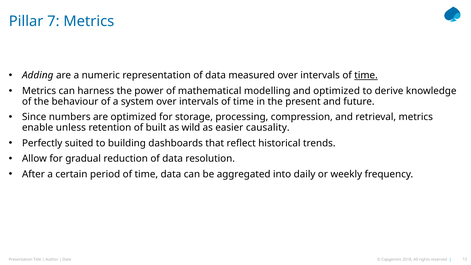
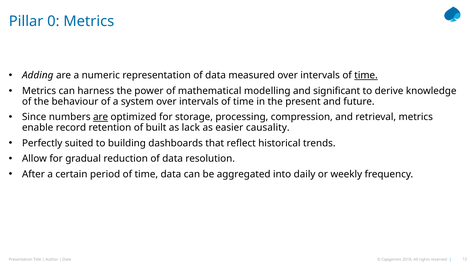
7: 7 -> 0 (53, 21)
and optimized: optimized -> significant (337, 91)
are underline: none -> present (101, 117)
unless: unless -> record (71, 128)
wild: wild -> lack (191, 128)
